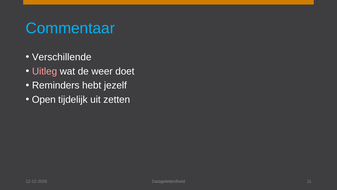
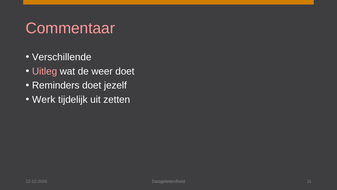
Commentaar colour: light blue -> pink (70, 28)
Reminders hebt: hebt -> doet (92, 85)
Open: Open -> Werk (44, 99)
